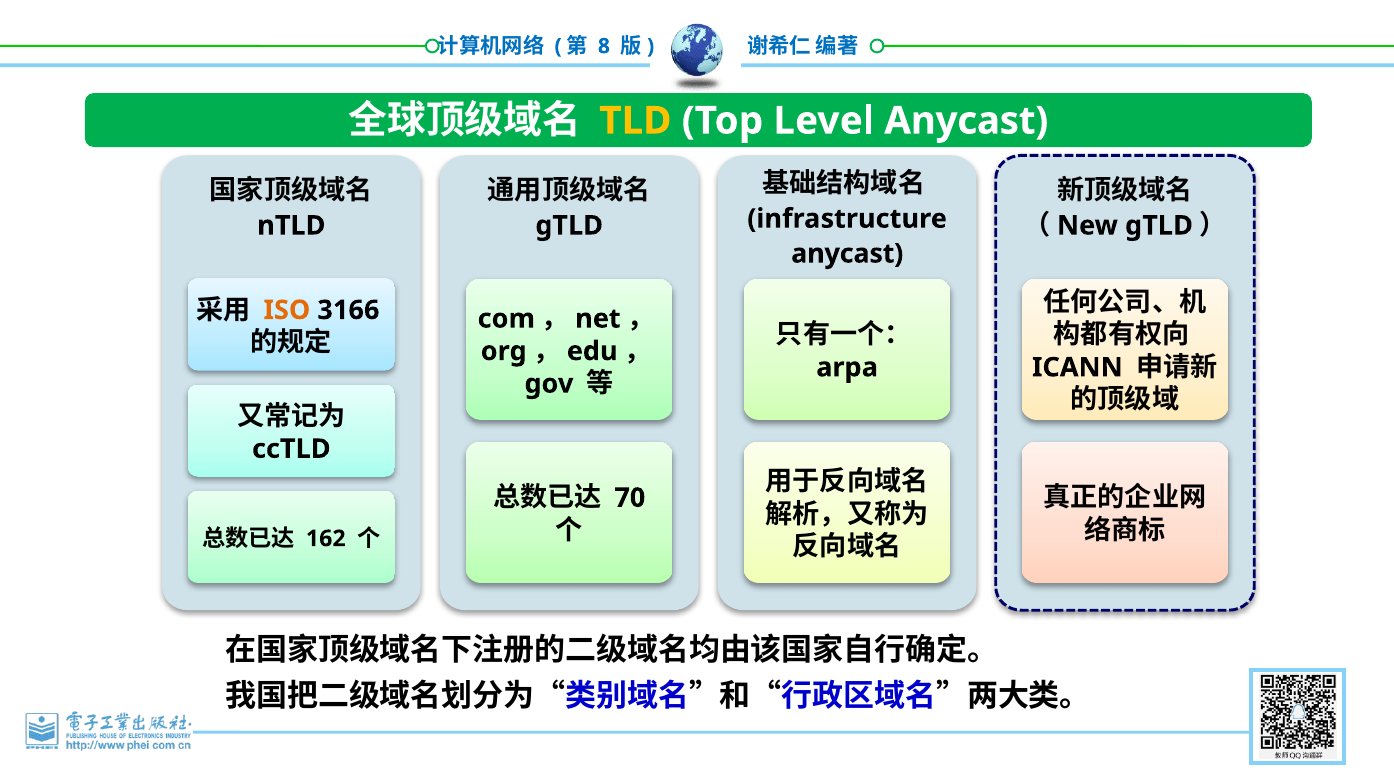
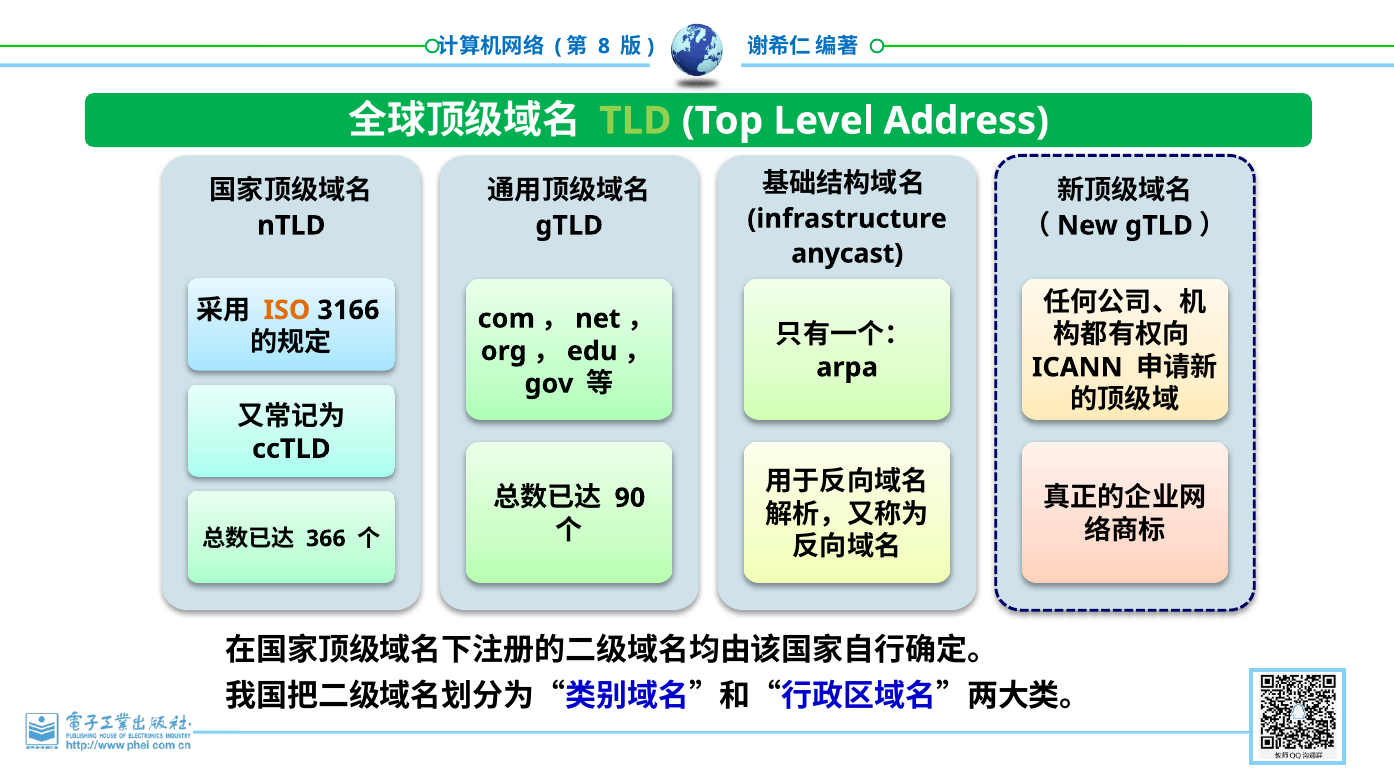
TLD colour: yellow -> light green (635, 121)
Level Anycast: Anycast -> Address (966, 121)
70: 70 -> 90 (630, 498)
162: 162 -> 366 (326, 539)
